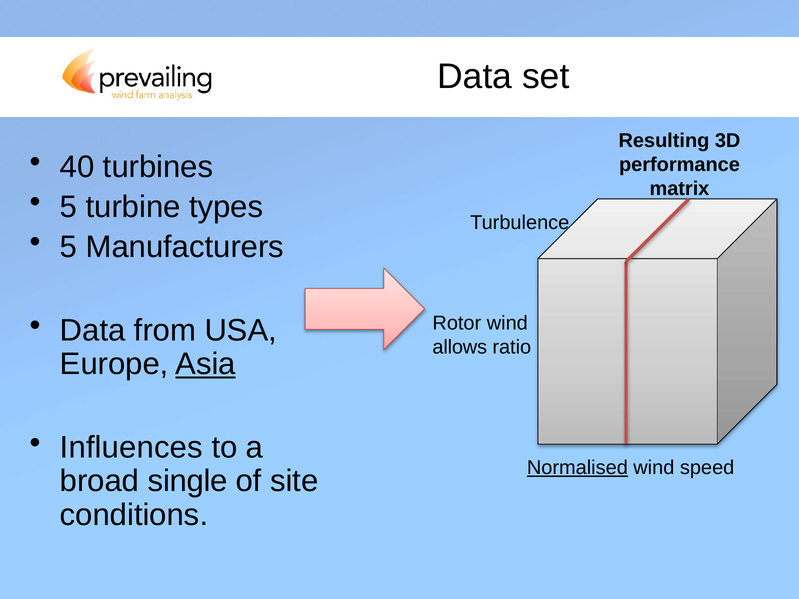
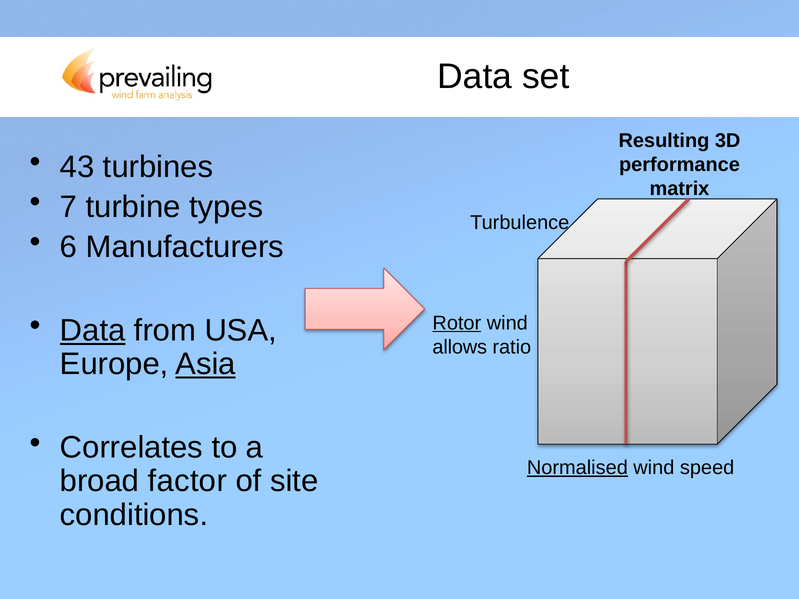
40: 40 -> 43 (77, 167)
5: 5 -> 7 (69, 207)
5: 5 -> 6 (69, 247)
Data underline: none -> present (93, 331)
Rotor underline: none -> present (457, 323)
Influences: Influences -> Correlates (131, 448)
single: single -> factor (187, 481)
